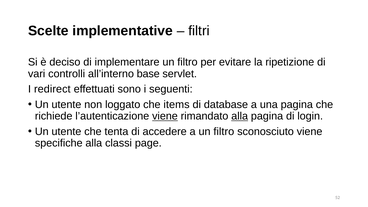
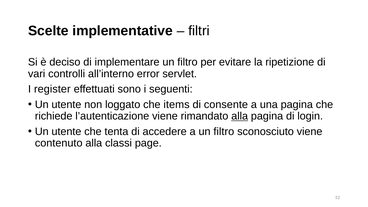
base: base -> error (148, 74)
redirect: redirect -> register (52, 89)
database: database -> consente (226, 105)
viene underline: present -> none (165, 116)
specifiche: specifiche -> contenuto (59, 143)
